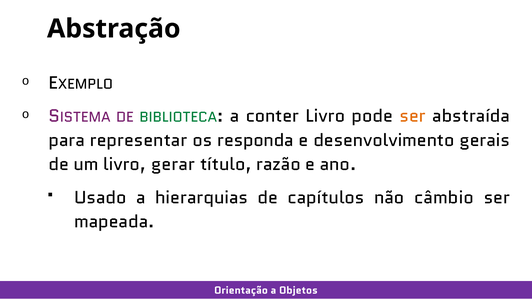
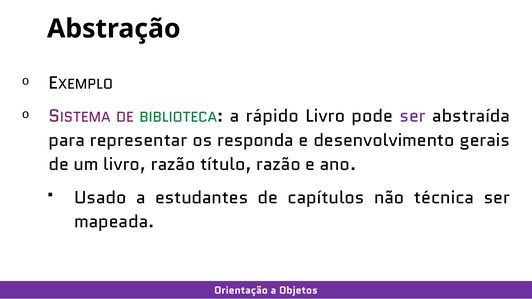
conter: conter -> rápido (272, 116)
ser colour: orange -> purple (413, 116)
livro gerar: gerar -> razão (173, 165)
hierarquias: hierarquias -> estudantes (202, 198)
câmbio: câmbio -> técnica (444, 198)
